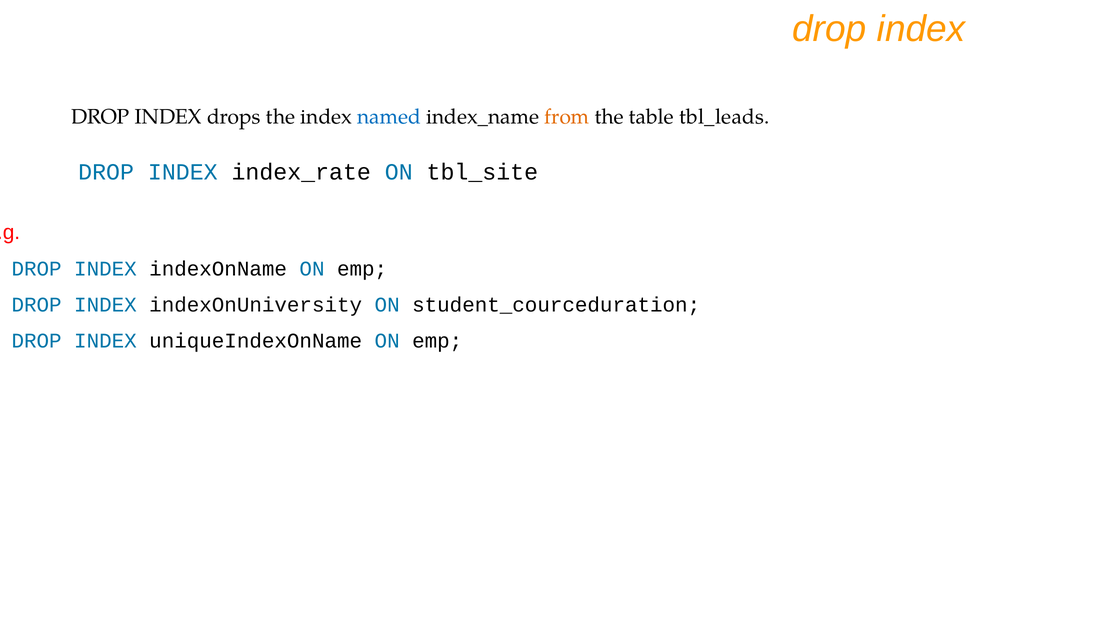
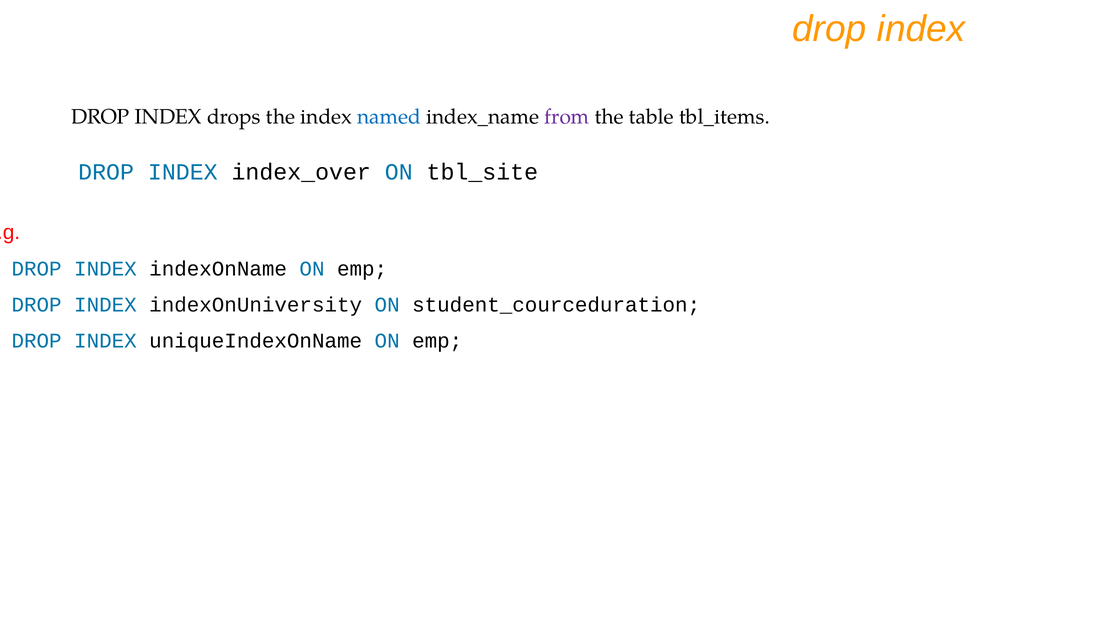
from colour: orange -> purple (567, 117)
tbl_leads: tbl_leads -> tbl_items (724, 117)
index_rate: index_rate -> index_over (301, 172)
